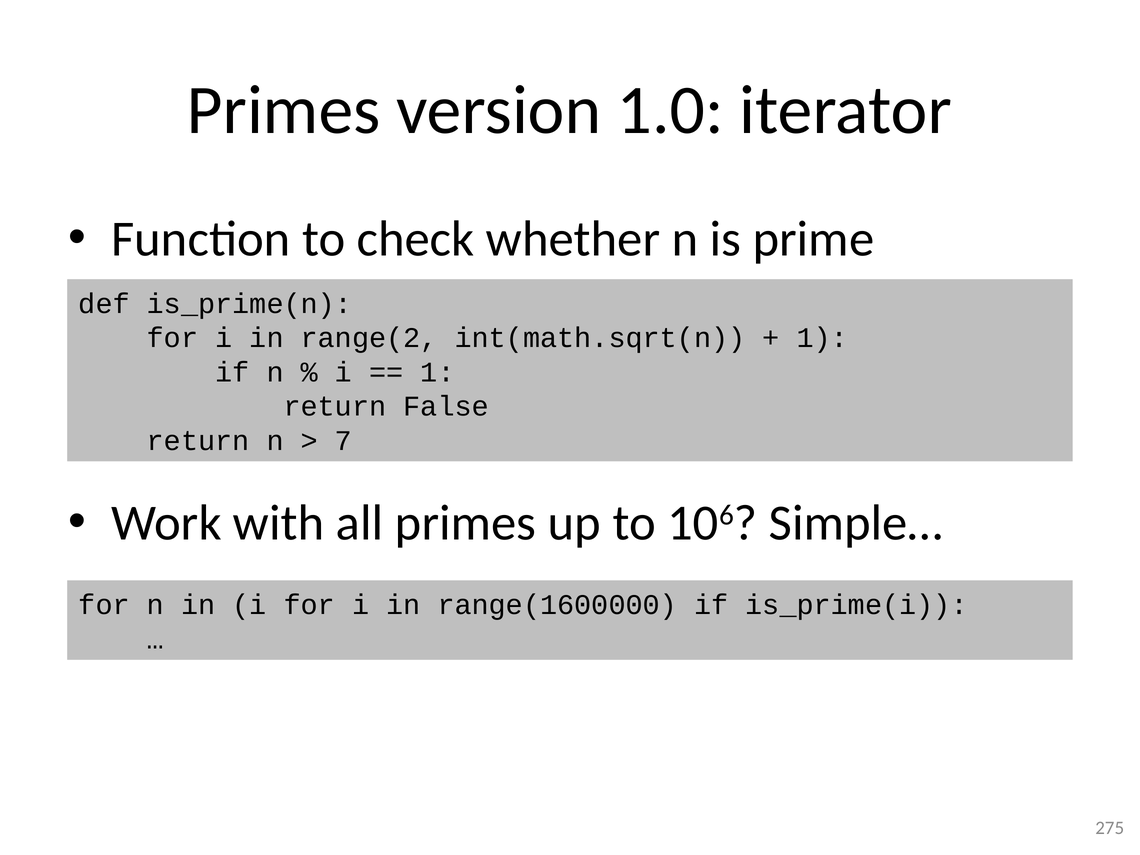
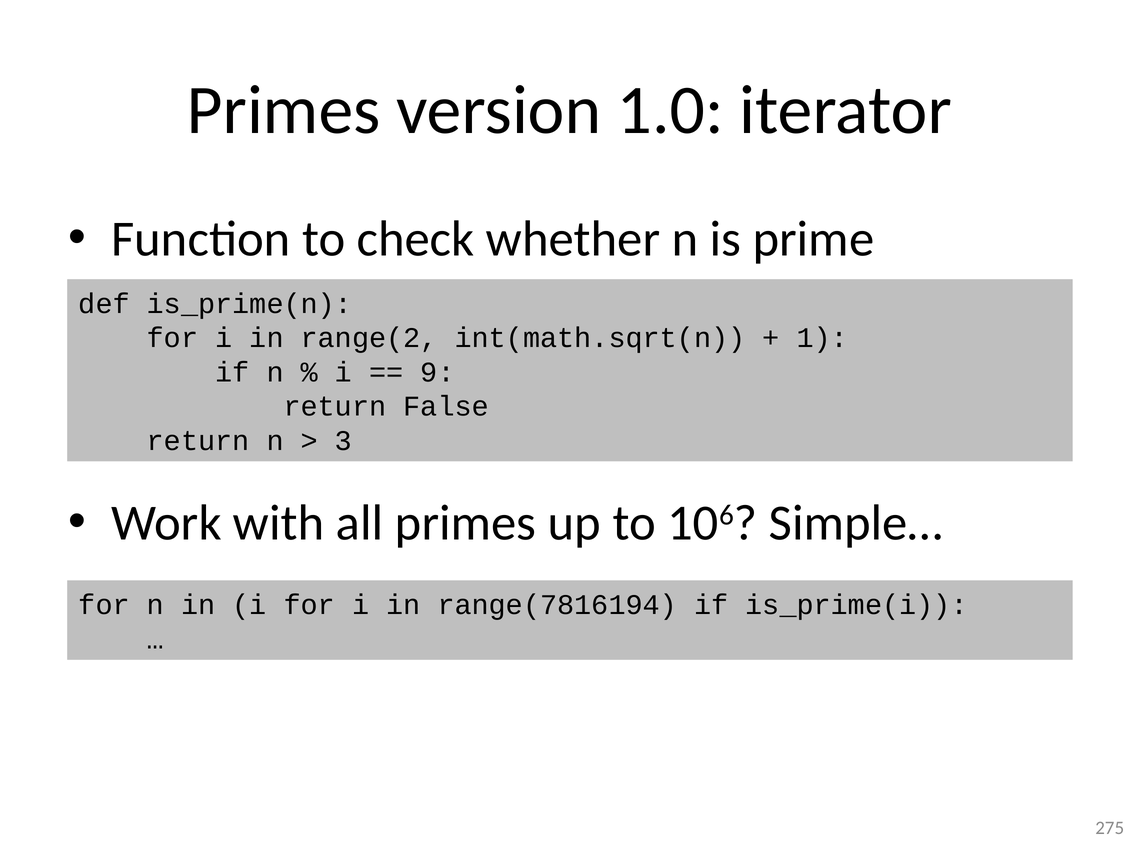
1: 1 -> 9 (438, 372)
7: 7 -> 3 (344, 441)
range(1600000: range(1600000 -> range(7816194 (557, 605)
